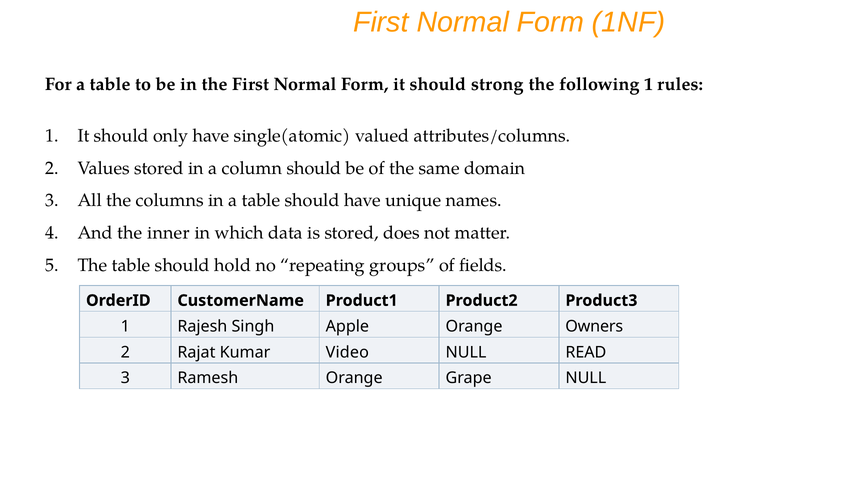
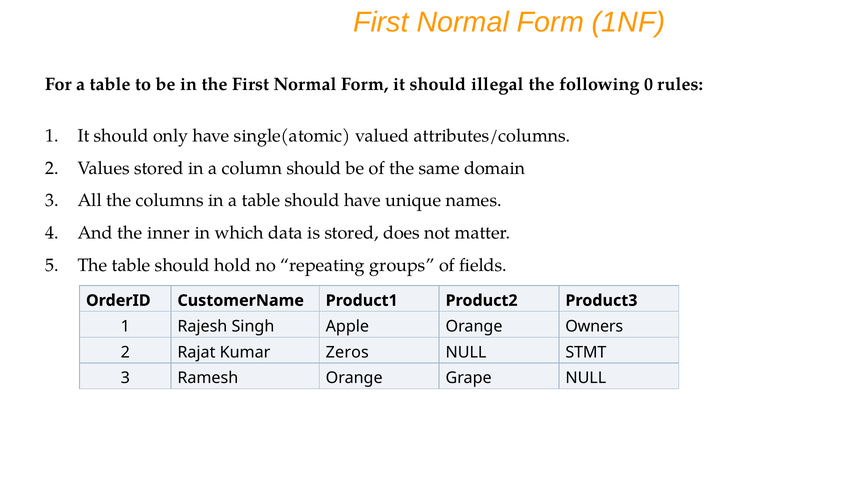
strong: strong -> illegal (497, 84)
following 1: 1 -> 0 (649, 84)
Video: Video -> Zeros (347, 352)
READ: READ -> STMT (586, 352)
